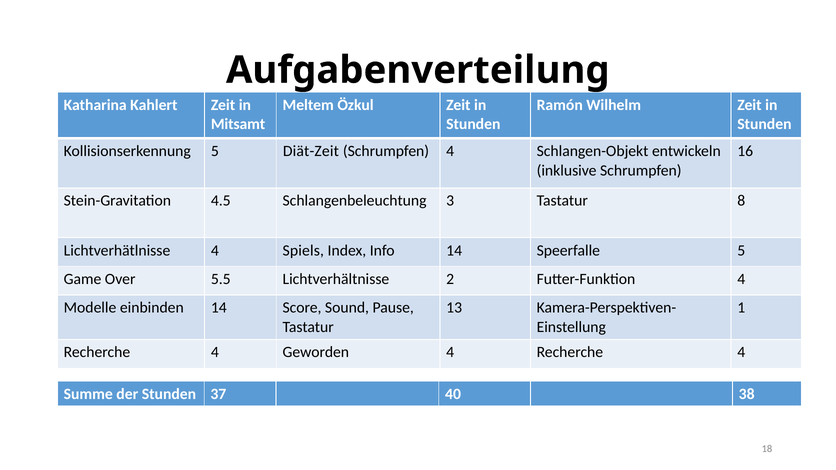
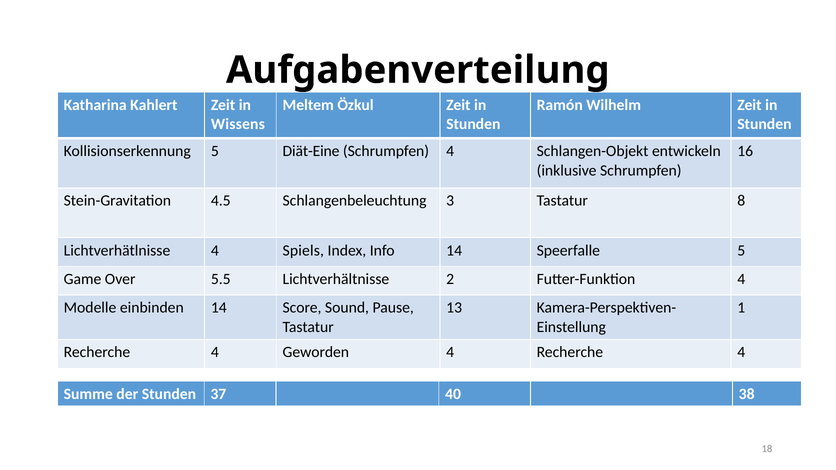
Mitsamt: Mitsamt -> Wissens (238, 124)
Diät-Zeit: Diät-Zeit -> Diät-Eine (311, 151)
